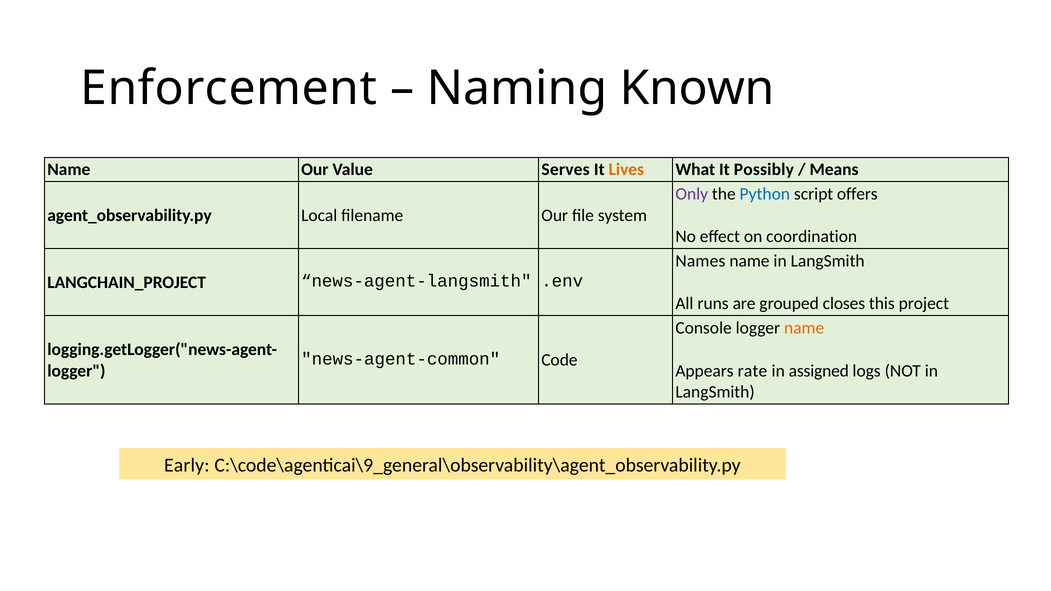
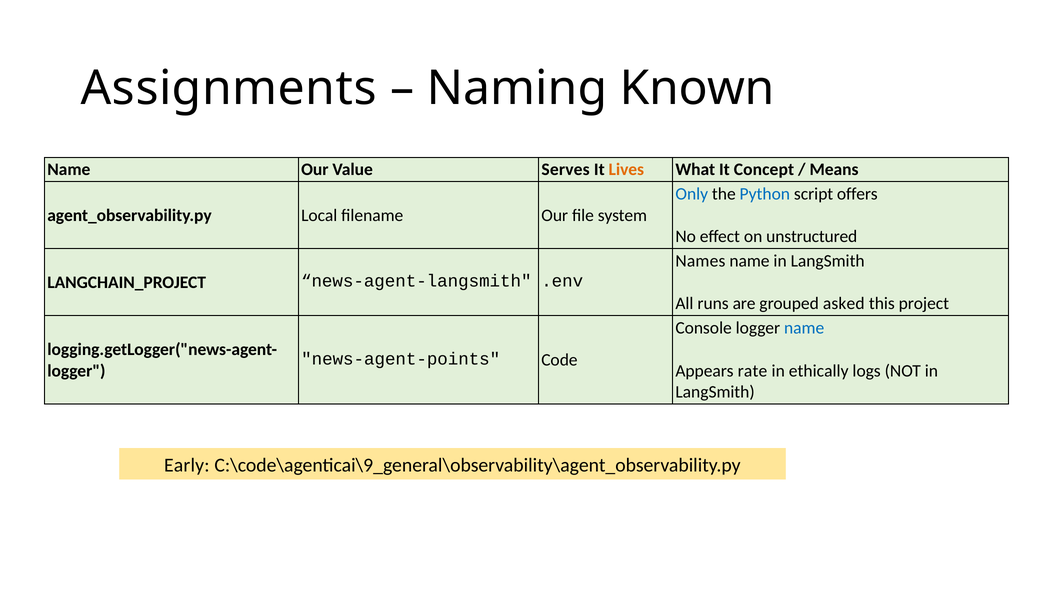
Enforcement: Enforcement -> Assignments (229, 88)
Possibly: Possibly -> Concept (764, 170)
Only colour: purple -> blue (692, 194)
coordination: coordination -> unstructured (812, 237)
closes: closes -> asked (844, 304)
name colour: orange -> blue (804, 328)
news-agent-common: news-agent-common -> news-agent-points (401, 359)
assigned: assigned -> ethically (819, 371)
